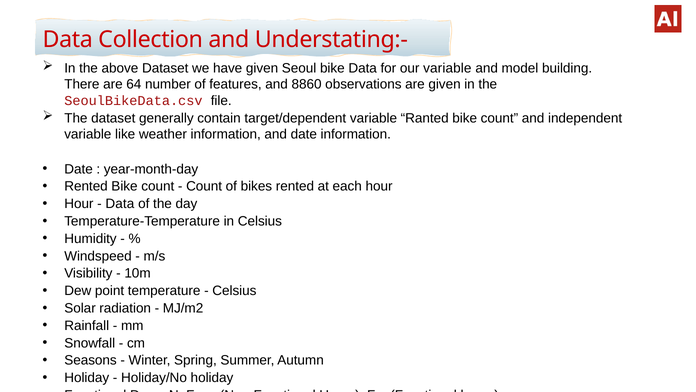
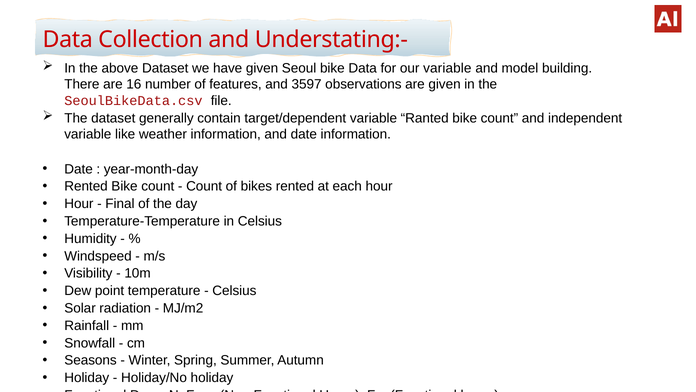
64: 64 -> 16 (134, 84)
8860: 8860 -> 3597 (307, 84)
Data: Data -> Final (120, 204)
